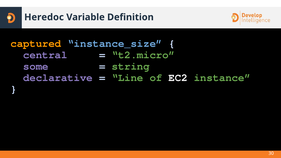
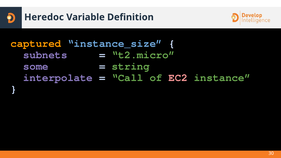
central: central -> subnets (45, 55)
declarative: declarative -> interpolate (58, 78)
Line: Line -> Call (128, 78)
EC2 colour: white -> pink (178, 78)
